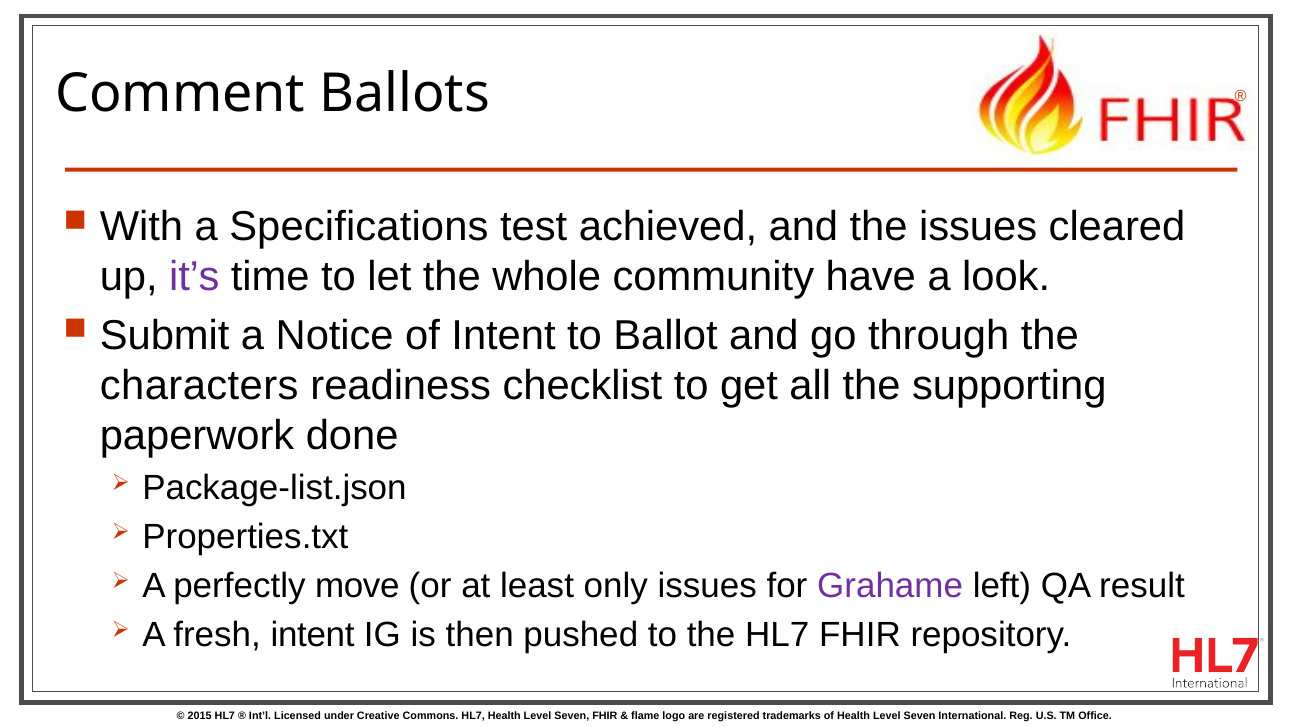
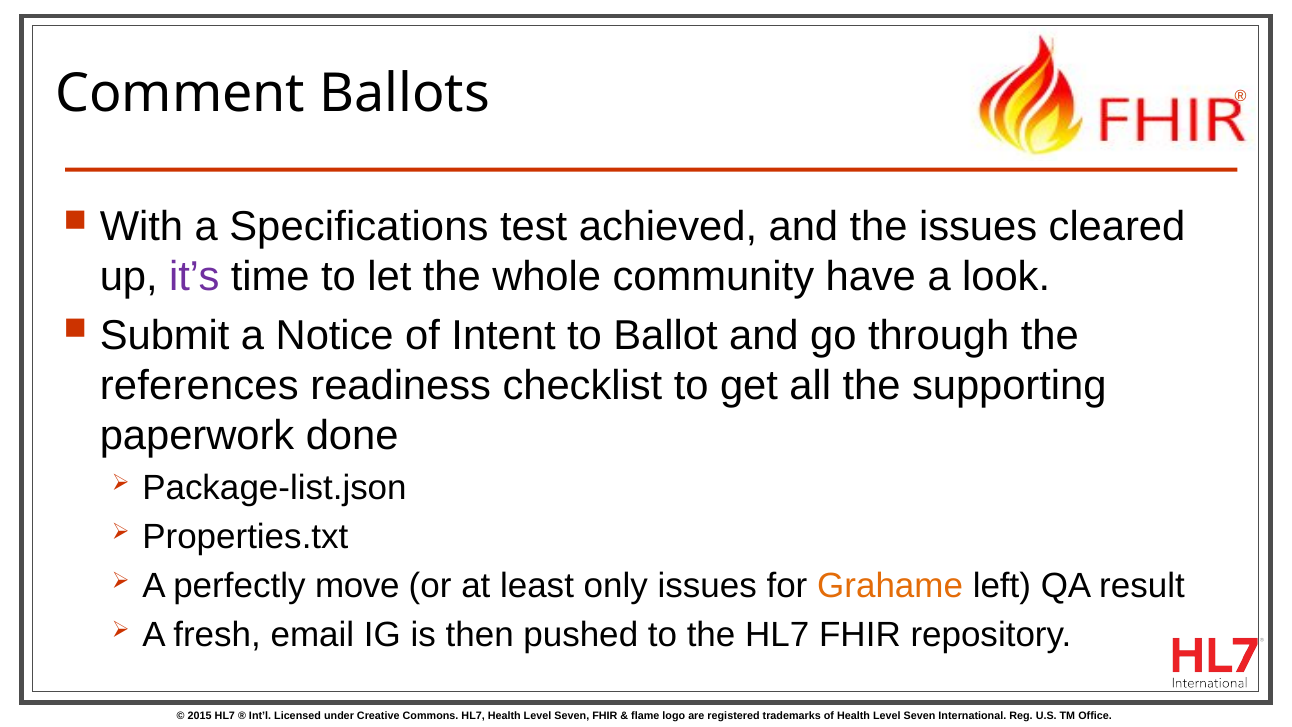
characters: characters -> references (199, 385)
Grahame colour: purple -> orange (890, 586)
fresh intent: intent -> email (312, 635)
